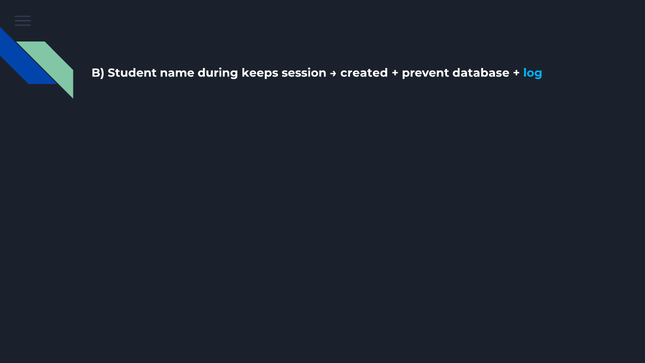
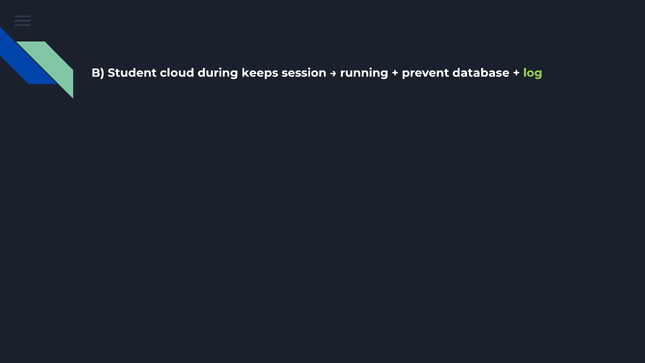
name: name -> cloud (177, 73)
created: created -> running (364, 73)
log colour: light blue -> light green (533, 73)
